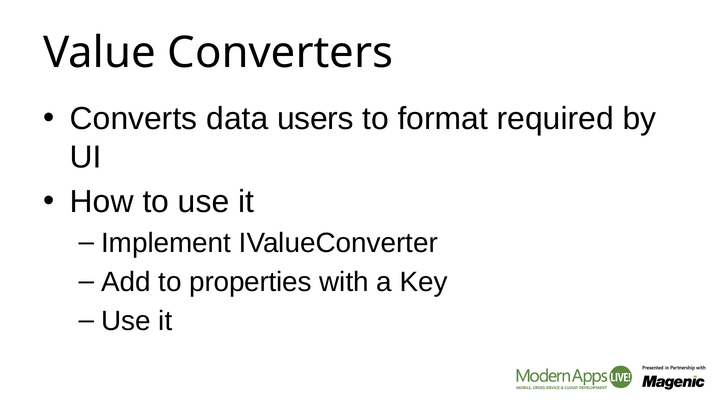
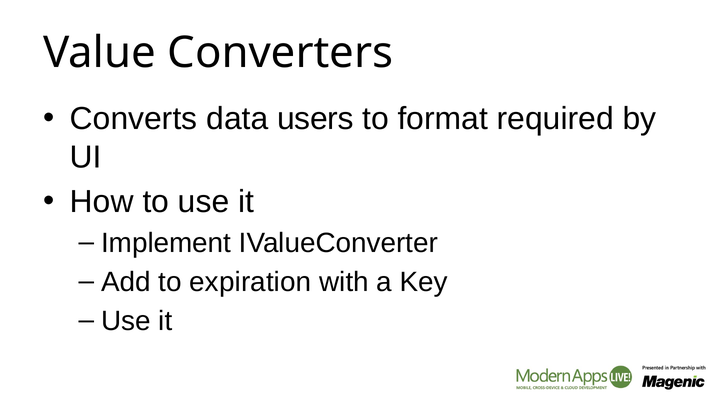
properties: properties -> expiration (250, 282)
